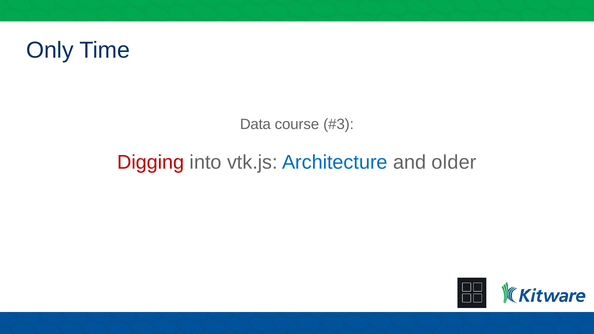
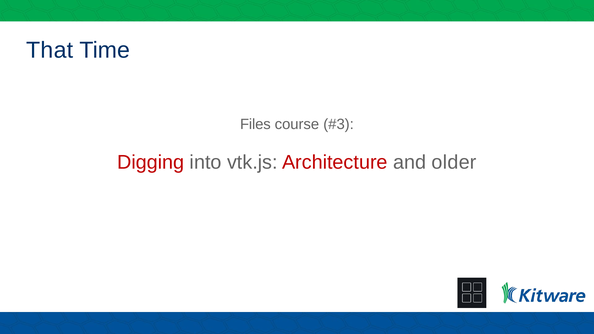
Only: Only -> That (50, 50)
Data: Data -> Files (255, 124)
Architecture colour: blue -> red (335, 162)
